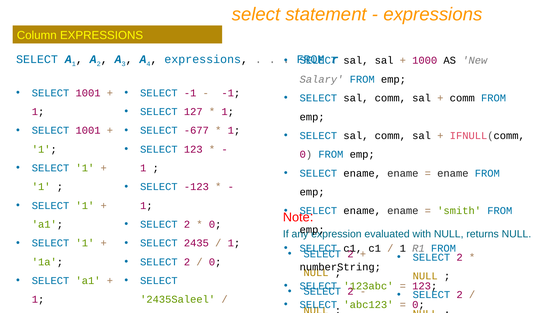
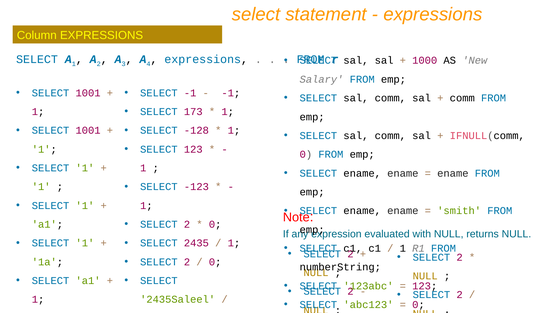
127: 127 -> 173 (193, 112)
-677: -677 -> -128 (196, 130)
